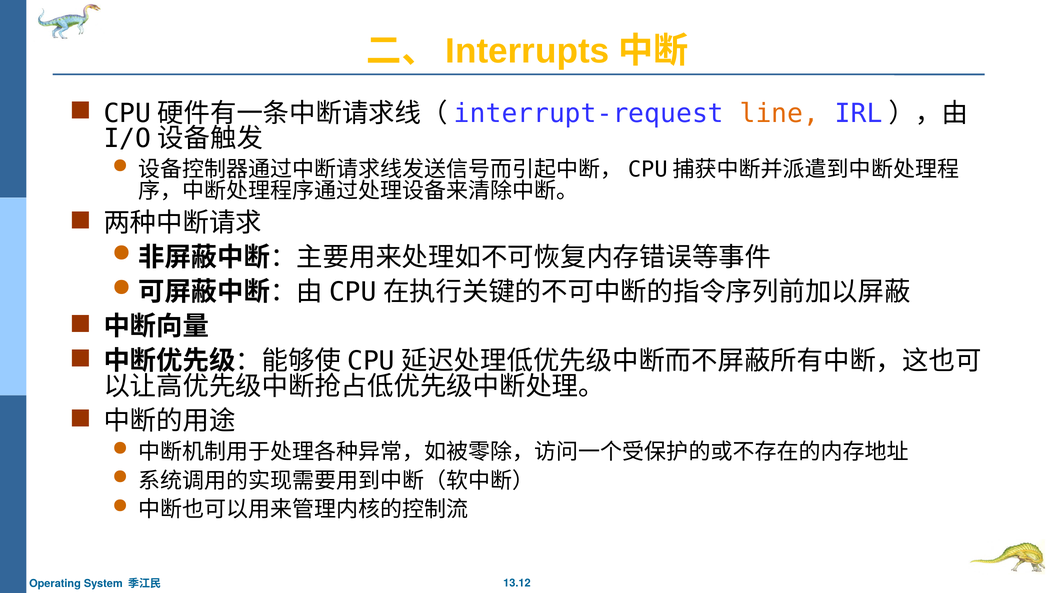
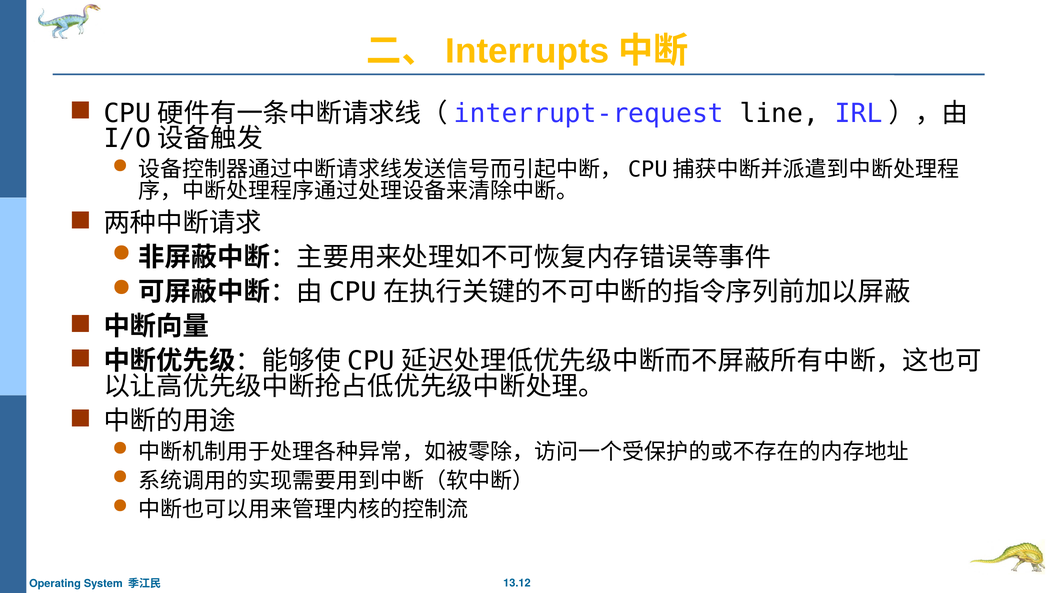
line colour: orange -> black (779, 113)
